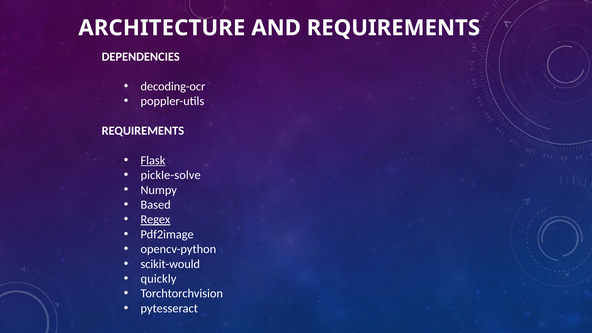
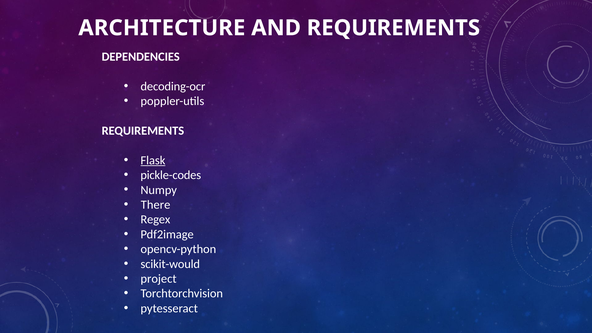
pickle-solve: pickle-solve -> pickle-codes (171, 175)
Based: Based -> There (156, 205)
Regex underline: present -> none (155, 220)
quickly: quickly -> project (159, 279)
